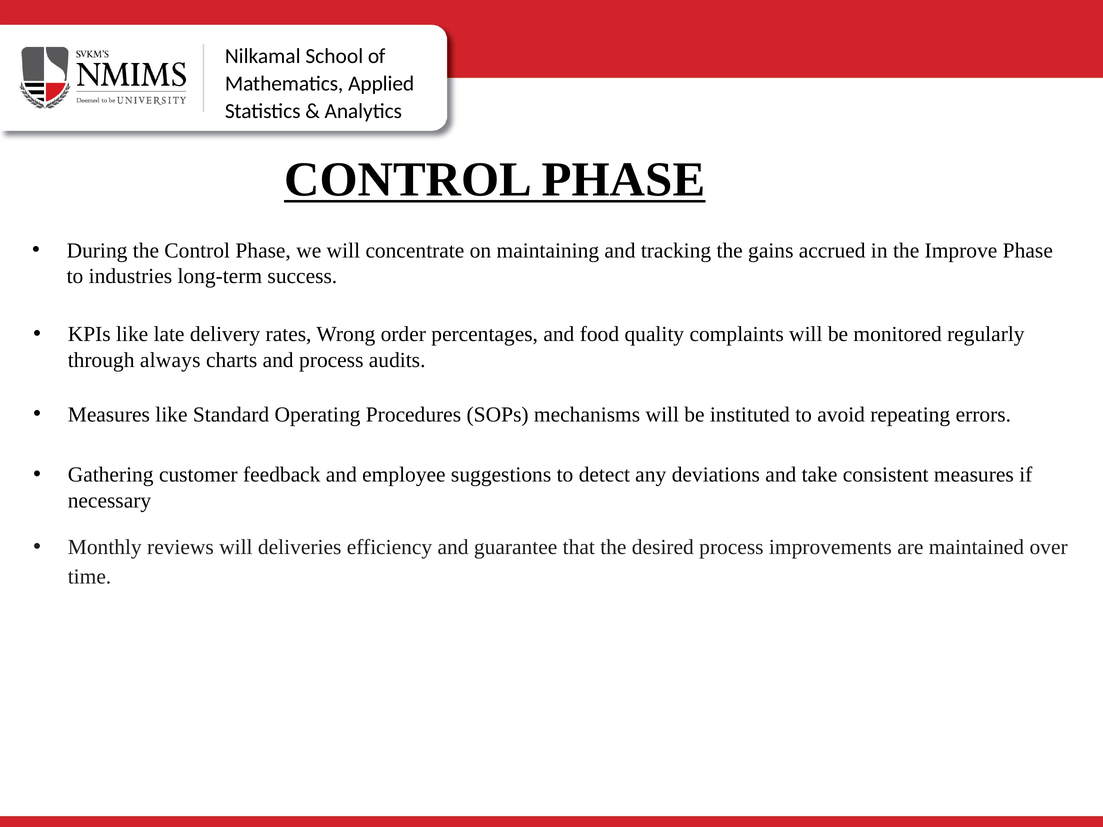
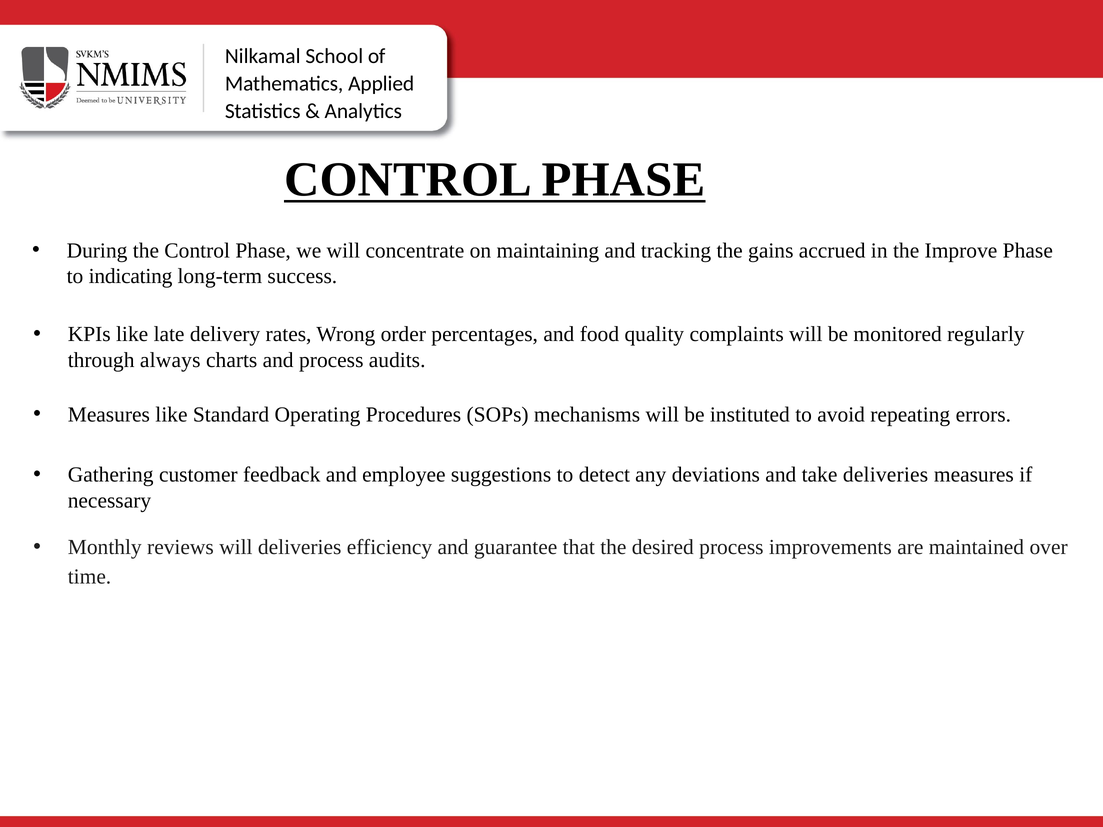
industries: industries -> indicating (131, 276)
take consistent: consistent -> deliveries (886, 475)
